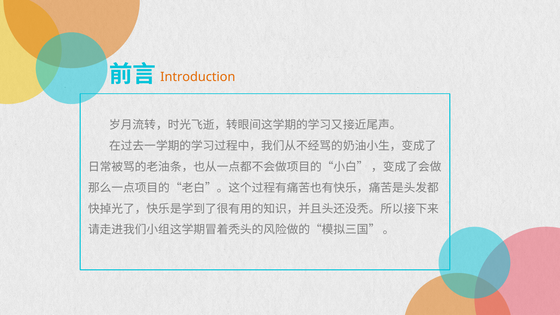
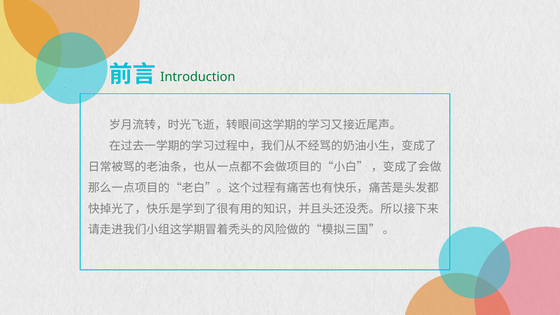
Introduction colour: orange -> green (198, 77)
